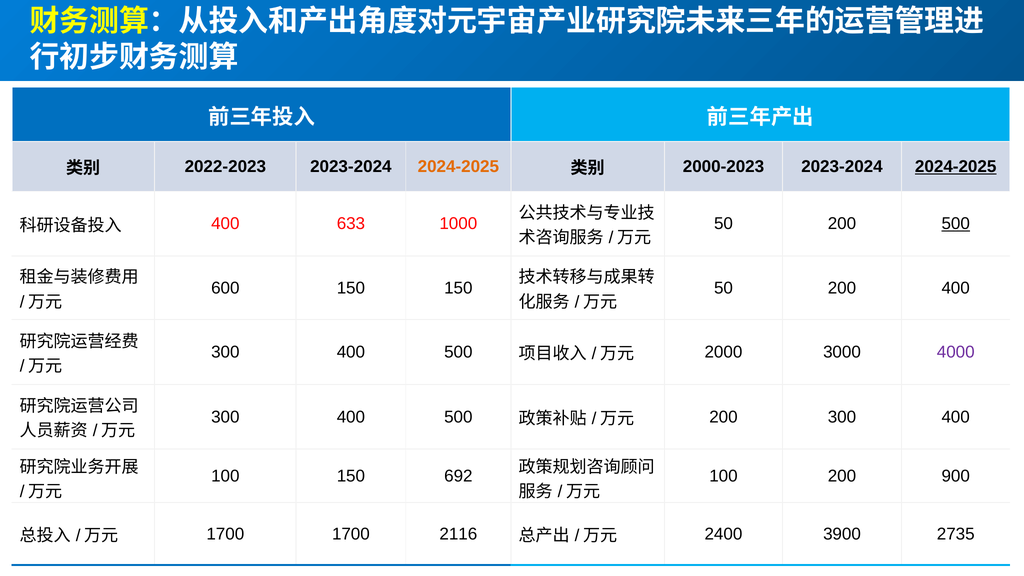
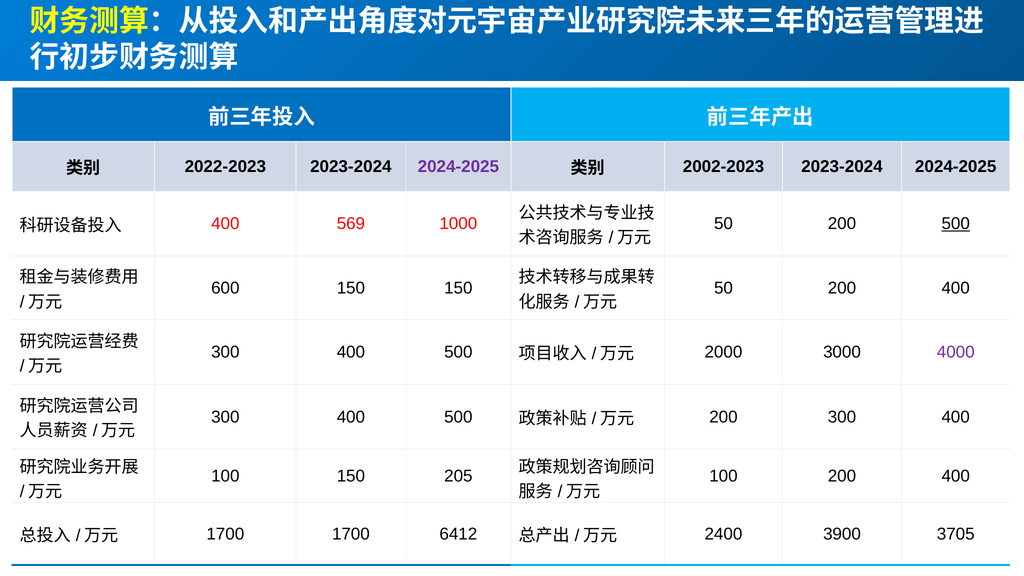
2024-2025 colour: orange -> purple (458, 167)
2000-2023: 2000-2023 -> 2002-2023 (723, 167)
2024-2025 underline: present -> none (956, 167)
633: 633 -> 569 (351, 224)
692: 692 -> 205 (458, 476)
100 200 900: 900 -> 400 (956, 476)
2116: 2116 -> 6412 (458, 534)
2735: 2735 -> 3705 (956, 534)
